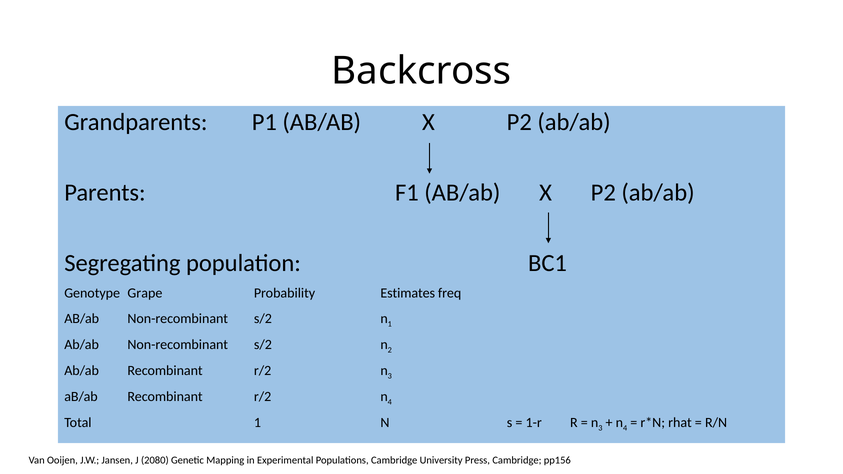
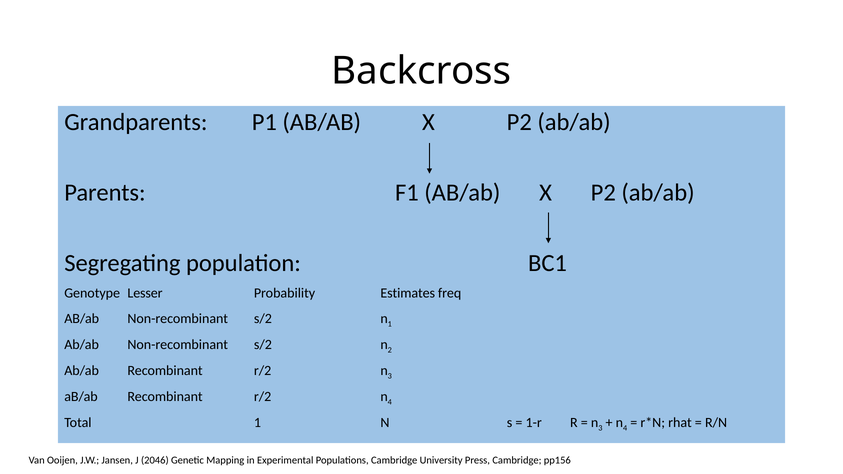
Grape: Grape -> Lesser (145, 293)
2080: 2080 -> 2046 (155, 460)
